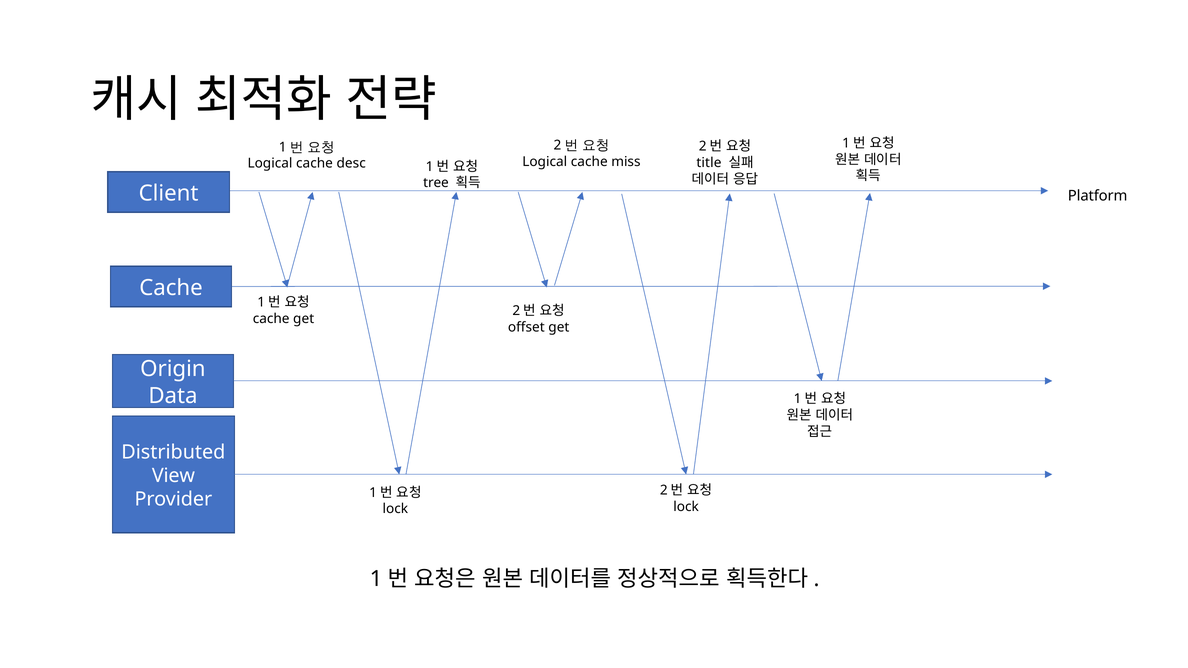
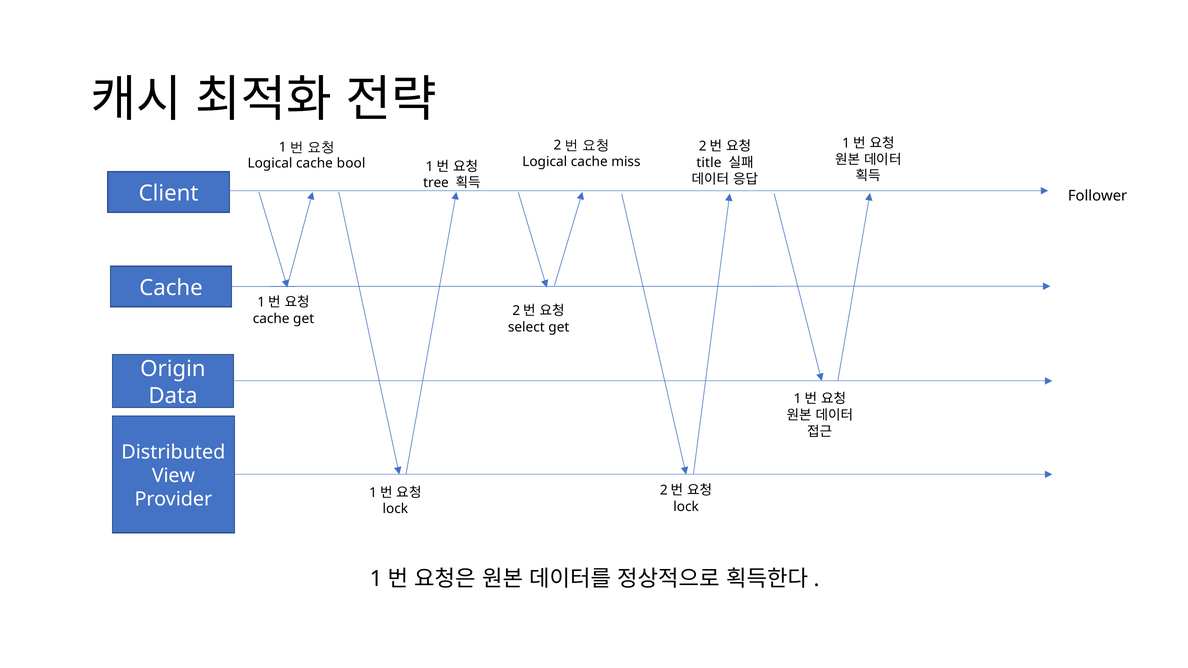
desc: desc -> bool (351, 163)
Platform: Platform -> Follower (1098, 196)
offset: offset -> select (526, 327)
